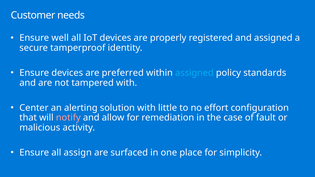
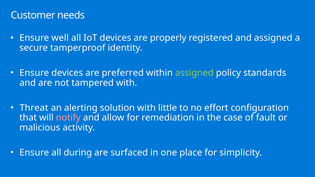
assigned colour: light blue -> light green (194, 73)
Center: Center -> Threat (34, 108)
assign: assign -> during (78, 153)
